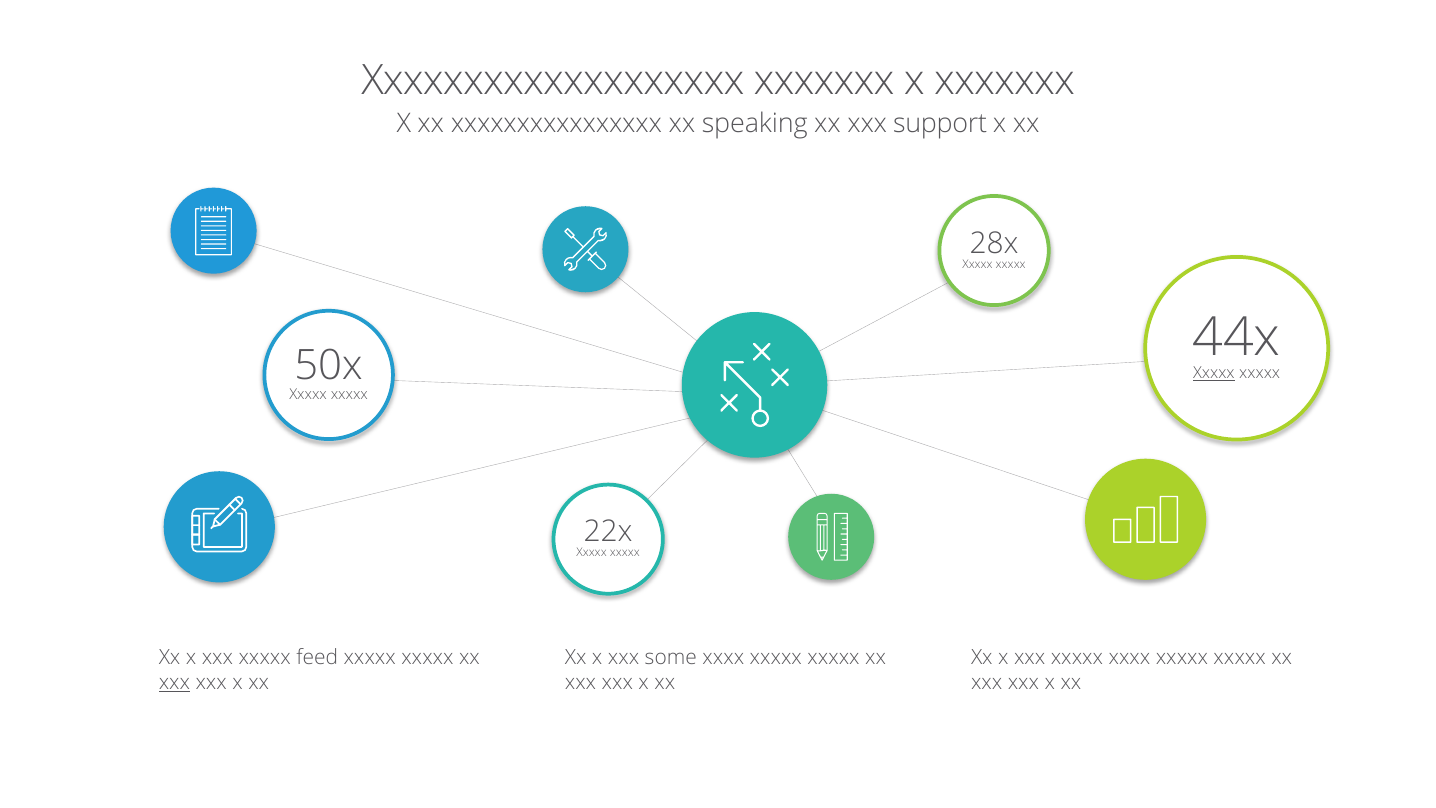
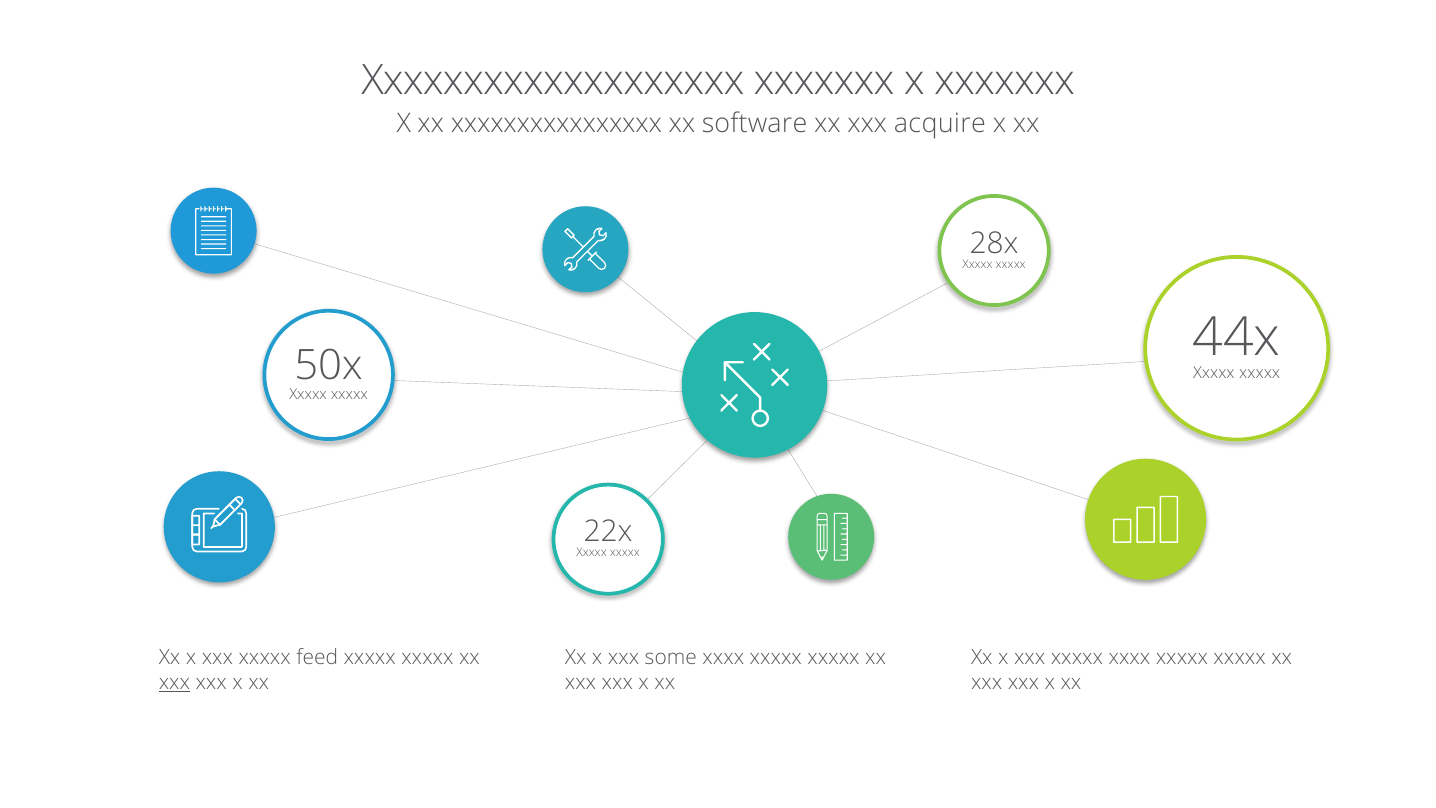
speaking: speaking -> software (755, 123)
support: support -> acquire (940, 123)
Xxxxx underline: present -> none (1214, 373)
